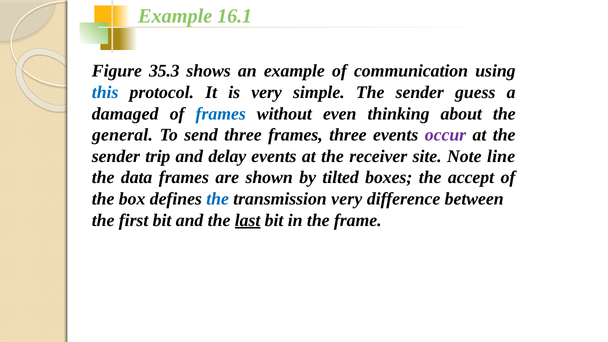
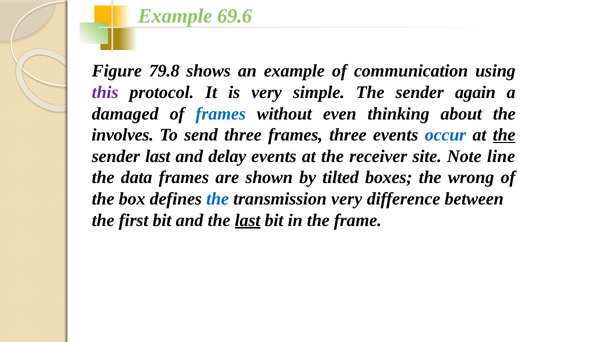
16.1: 16.1 -> 69.6 (235, 16)
35.3: 35.3 -> 79.8 (164, 71)
this colour: blue -> purple (105, 92)
guess: guess -> again (475, 92)
general: general -> involves (123, 135)
occur colour: purple -> blue (445, 135)
the underline: none -> present (504, 135)
sender trip: trip -> last (158, 156)
accept: accept -> wrong (471, 178)
